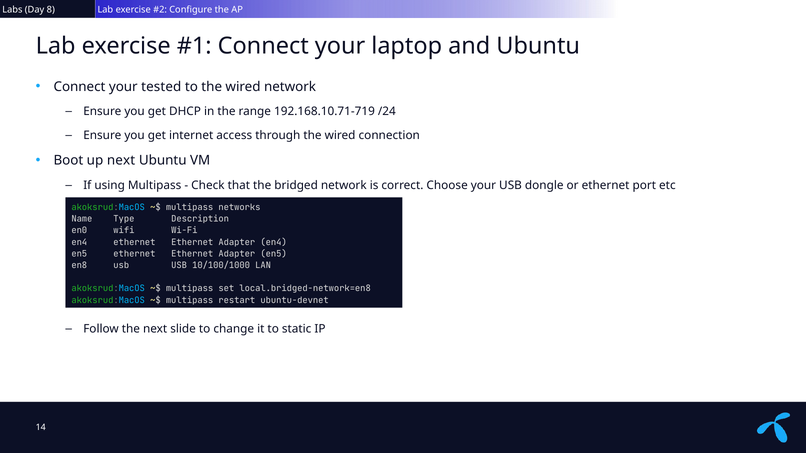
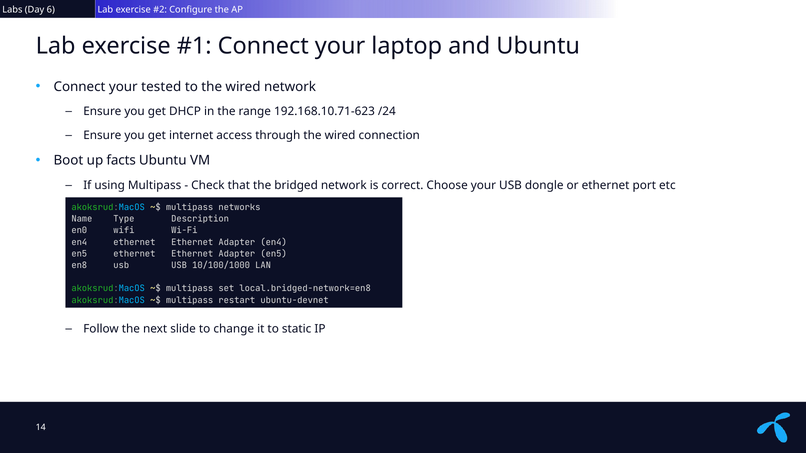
8: 8 -> 6 (51, 10)
192.168.10.71-719: 192.168.10.71-719 -> 192.168.10.71-623 (324, 112)
up next: next -> facts (121, 161)
